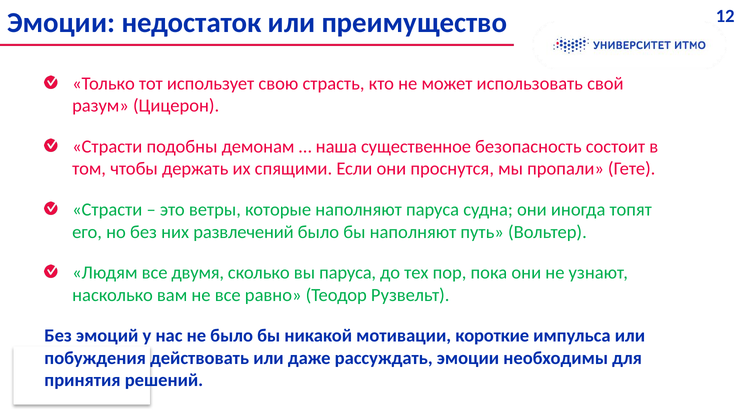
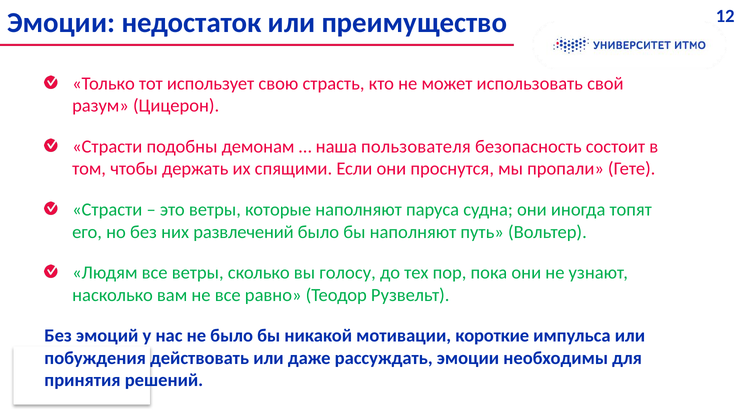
существенное: существенное -> пользователя (416, 147)
все двумя: двумя -> ветры (198, 273)
вы паруса: паруса -> голосу (348, 273)
